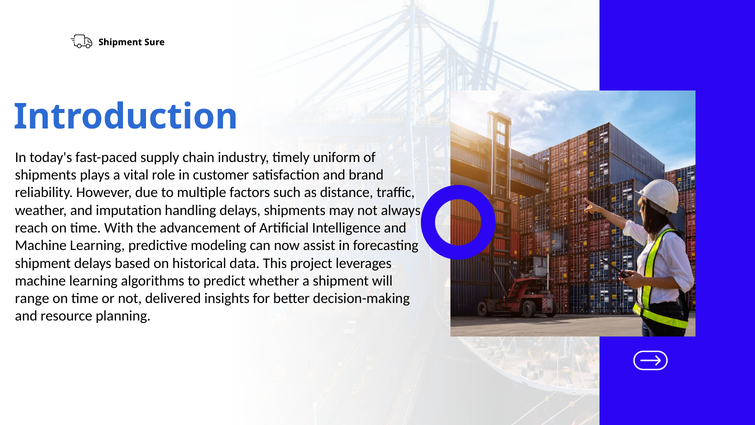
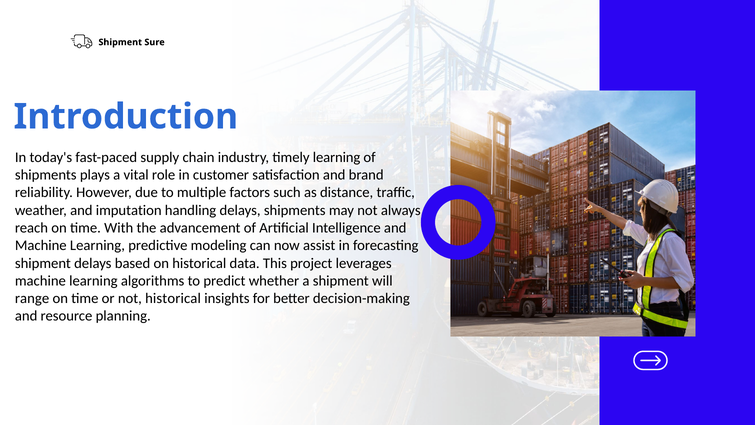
timely uniform: uniform -> learning (337, 157)
not delivered: delivered -> historical (173, 298)
